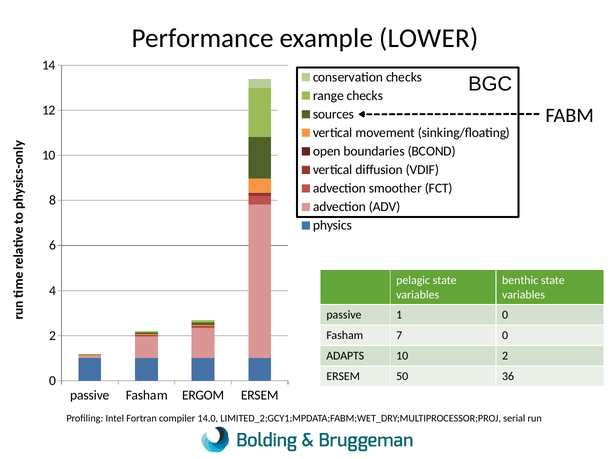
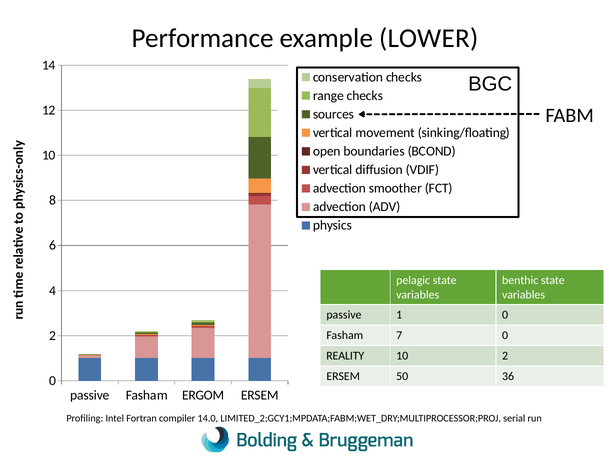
ADAPTS: ADAPTS -> REALITY (345, 355)
